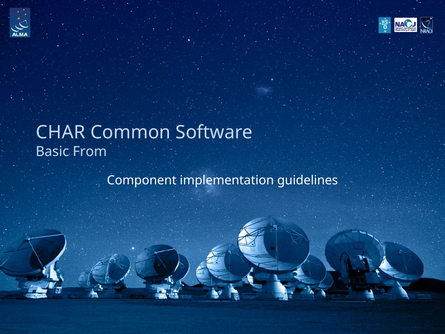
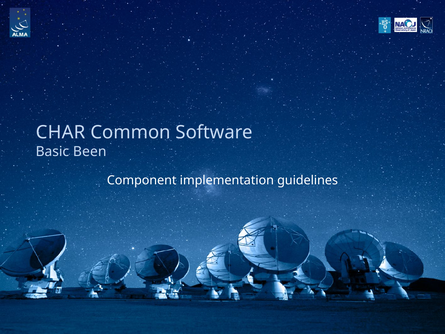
From: From -> Been (90, 151)
